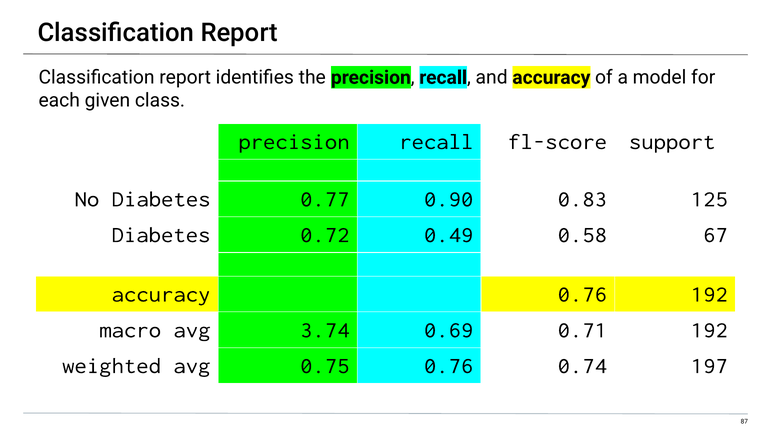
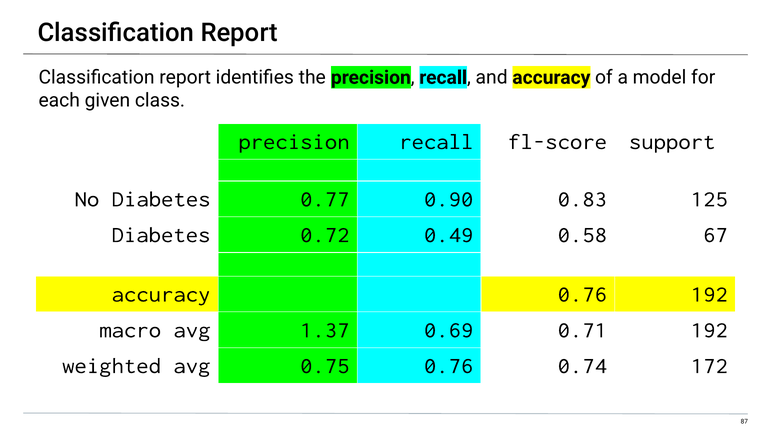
3.74: 3.74 -> 1.37 (325, 330)
197: 197 -> 172 (709, 366)
